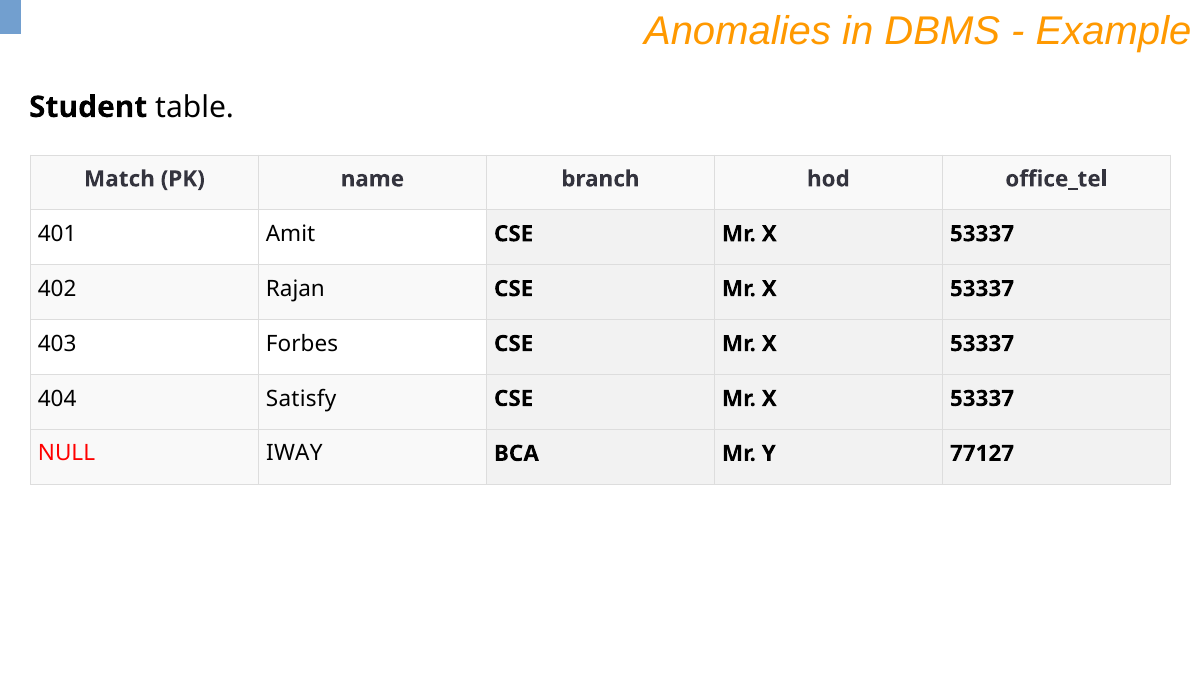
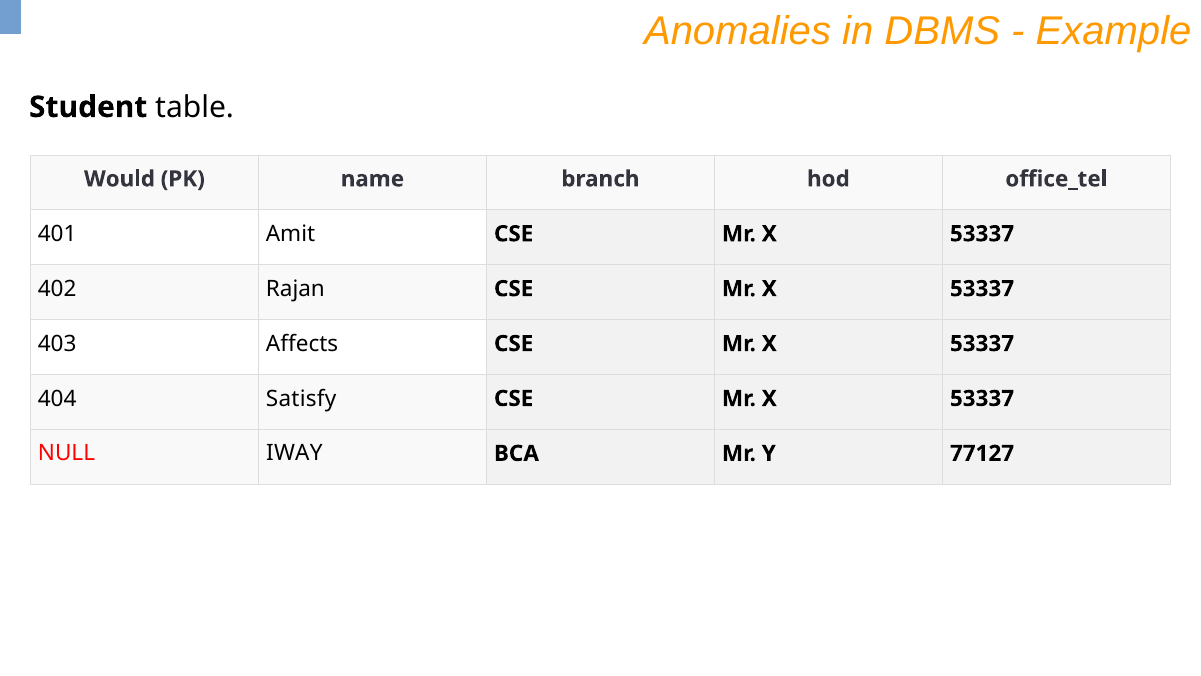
Match: Match -> Would (120, 179)
Forbes: Forbes -> Affects (302, 343)
